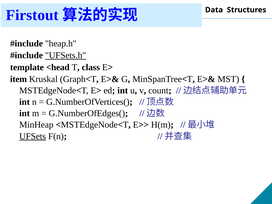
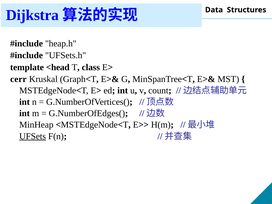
Firstout: Firstout -> Dijkstra (32, 15)
UFSets.h underline: present -> none (66, 55)
item: item -> cerr (18, 79)
